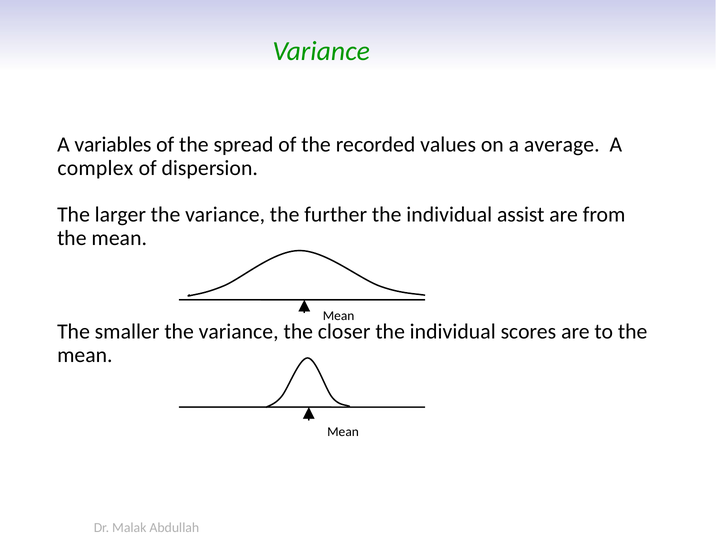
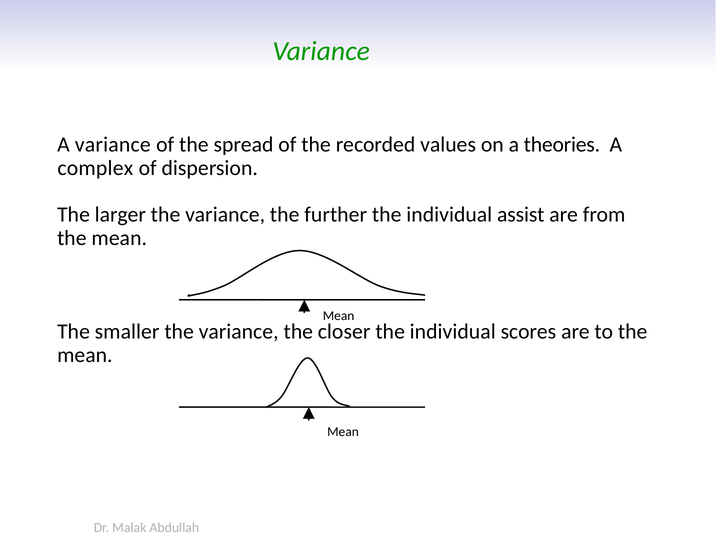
A variables: variables -> variance (113, 145)
average: average -> theories (562, 145)
